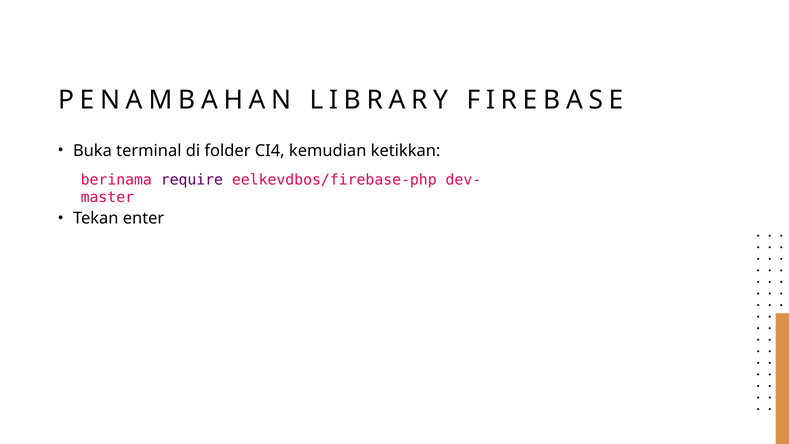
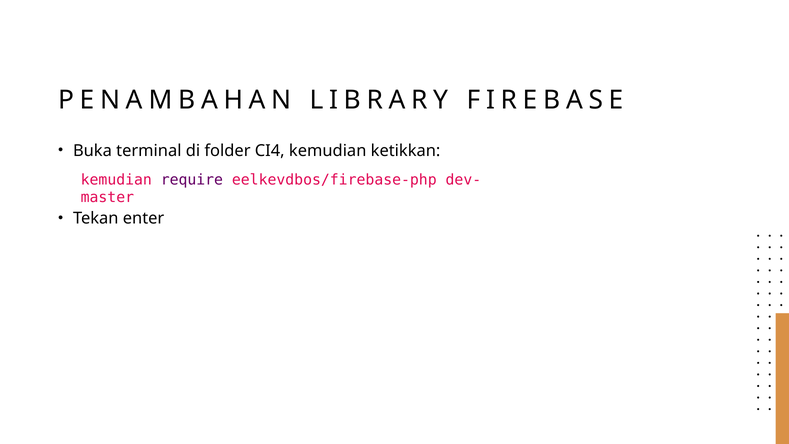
berinama: berinama -> kemudian (116, 180)
